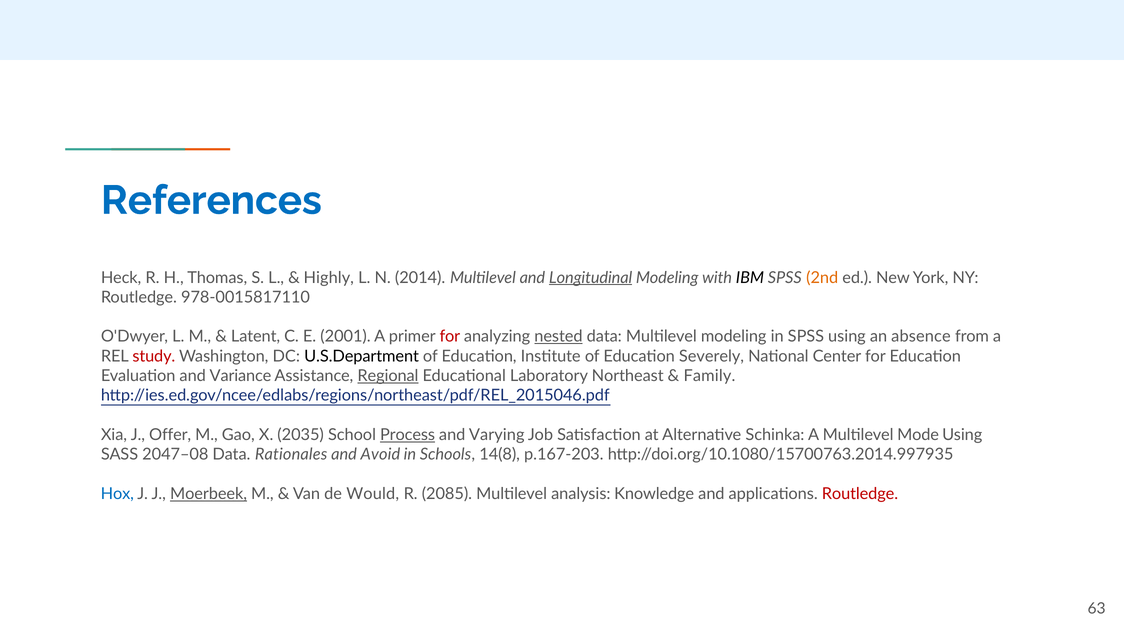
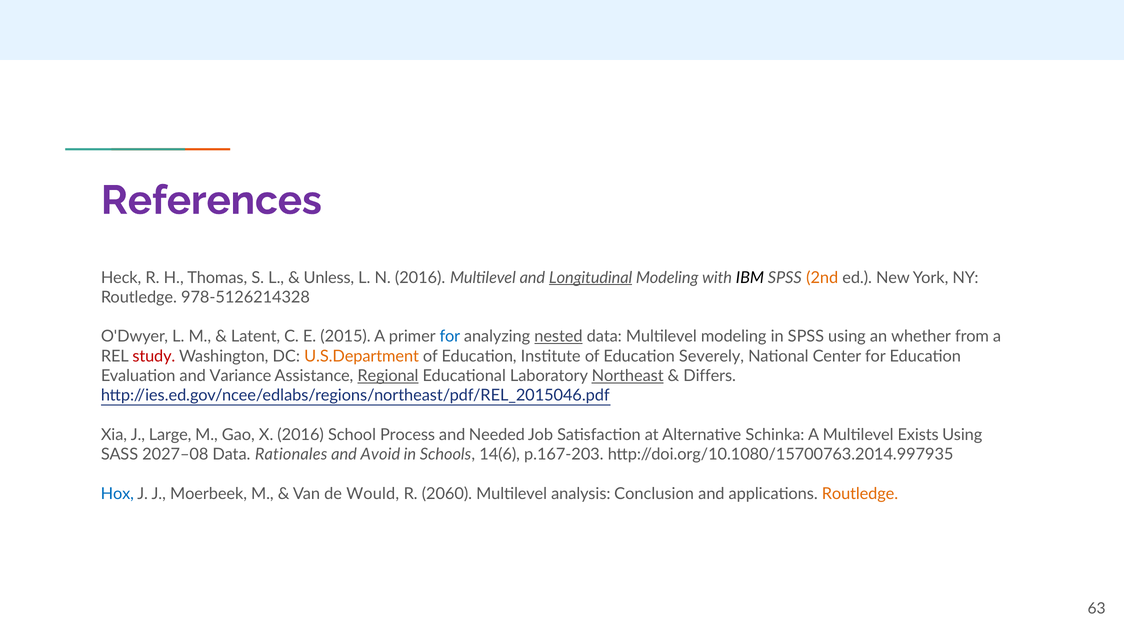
References colour: blue -> purple (211, 201)
Highly: Highly -> Unless (329, 278)
N 2014: 2014 -> 2016 (420, 278)
978-0015817110: 978-0015817110 -> 978-5126214328 (246, 297)
2001: 2001 -> 2015 (346, 337)
for colour: red -> blue (450, 337)
absence: absence -> whether (921, 337)
U.S.Department colour: black -> orange (362, 356)
Northeast underline: none -> present (628, 376)
Family: Family -> Differs (710, 376)
Offer: Offer -> Large (170, 435)
X 2035: 2035 -> 2016 (301, 435)
Process underline: present -> none (408, 435)
Varying: Varying -> Needed (497, 435)
Mode: Mode -> Exists (918, 435)
2047–08: 2047–08 -> 2027–08 (175, 455)
14(8: 14(8 -> 14(6 (500, 455)
Moerbeek underline: present -> none (209, 494)
2085: 2085 -> 2060 (447, 494)
Knowledge: Knowledge -> Conclusion (654, 494)
Routledge colour: red -> orange (860, 494)
